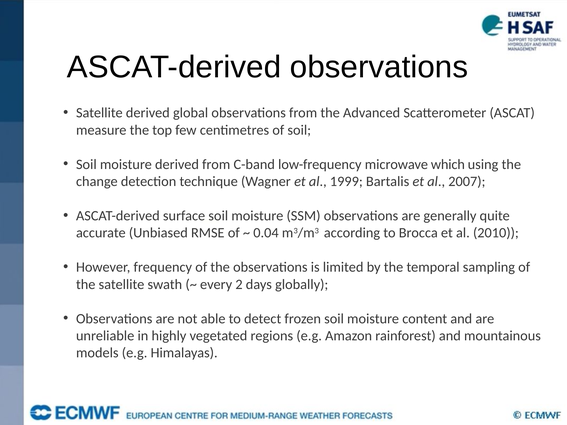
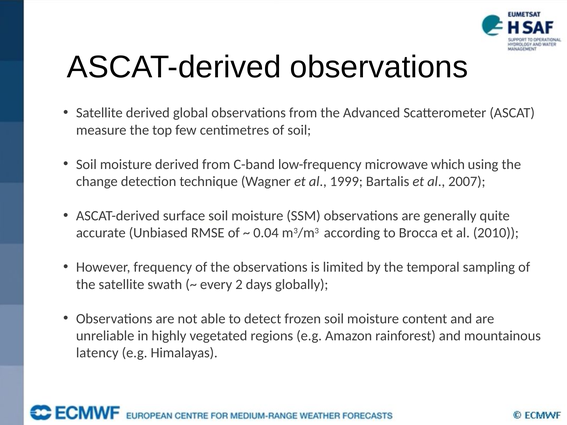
models: models -> latency (97, 353)
